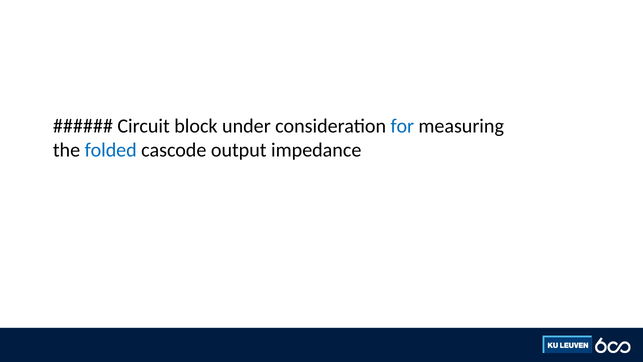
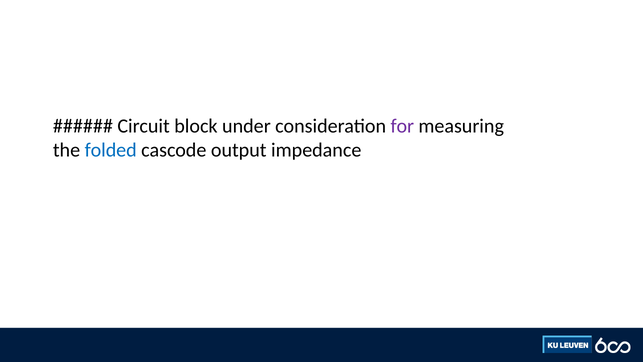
for colour: blue -> purple (402, 126)
